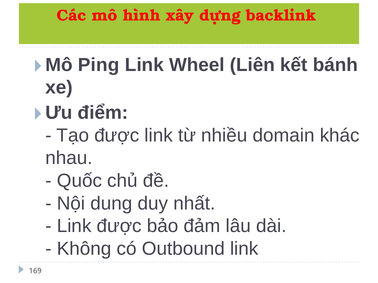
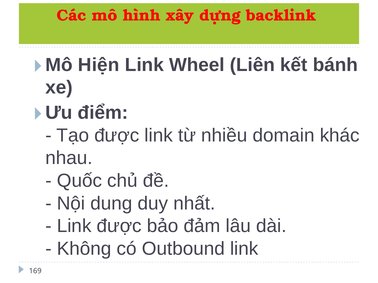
Ping: Ping -> Hiện (99, 65)
